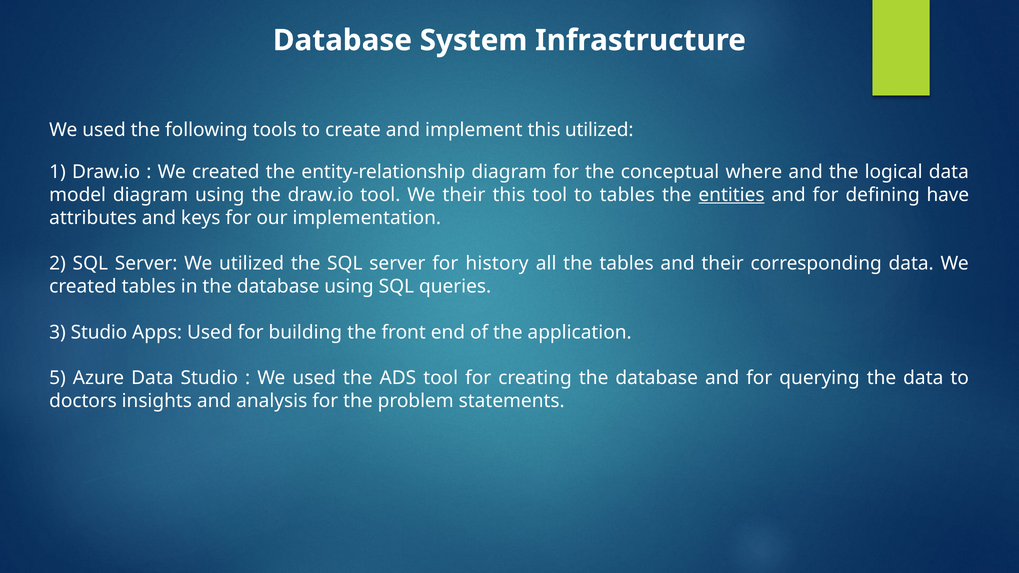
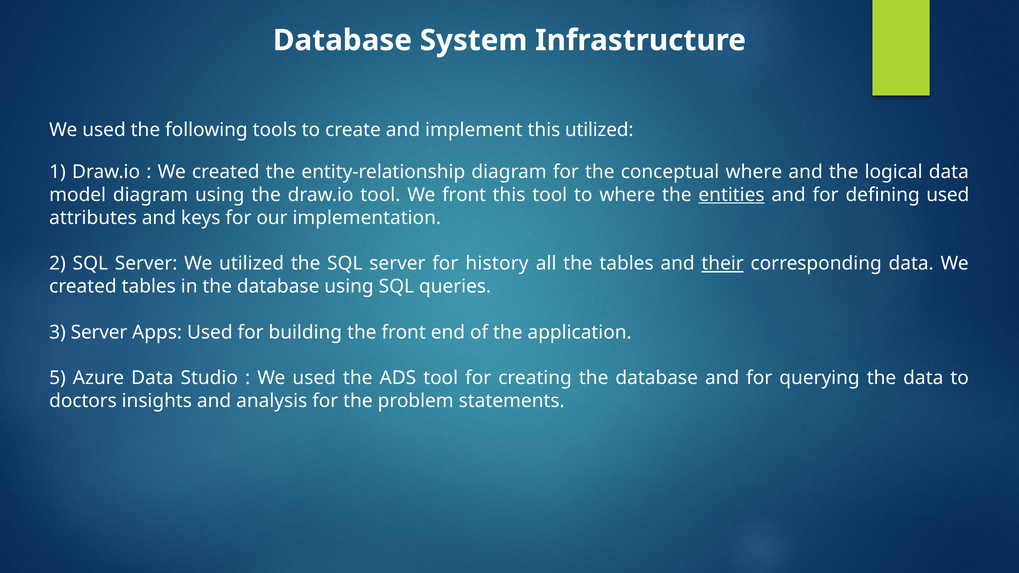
We their: their -> front (464, 195)
to tables: tables -> where (627, 195)
defining have: have -> used (948, 195)
their underline: none -> present (723, 264)
3 Studio: Studio -> Server (99, 332)
